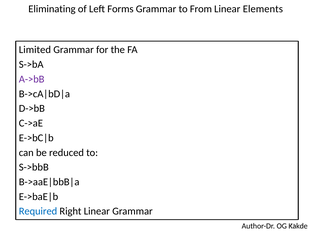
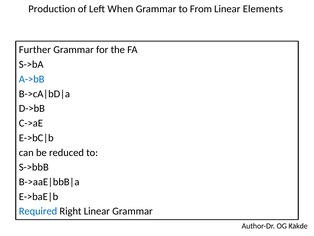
Eliminating: Eliminating -> Production (52, 9)
Forms: Forms -> When (120, 9)
Limited: Limited -> Further (35, 50)
A->bB colour: purple -> blue (32, 79)
